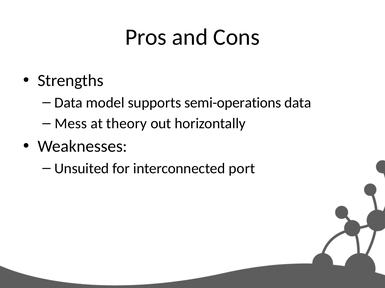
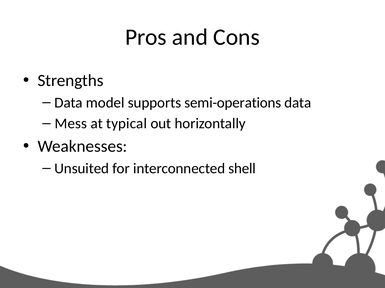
theory: theory -> typical (127, 124)
port: port -> shell (242, 169)
